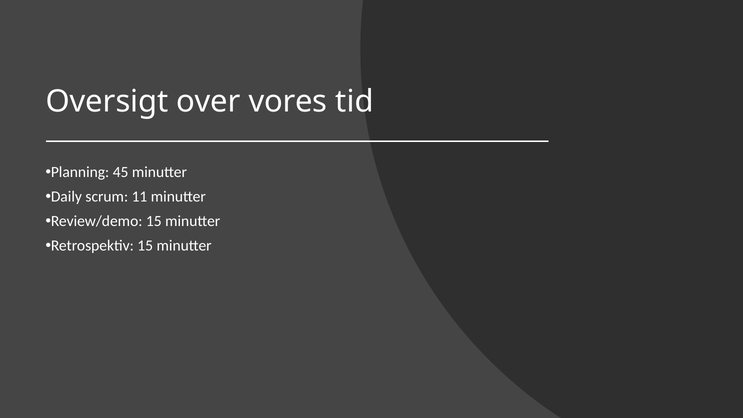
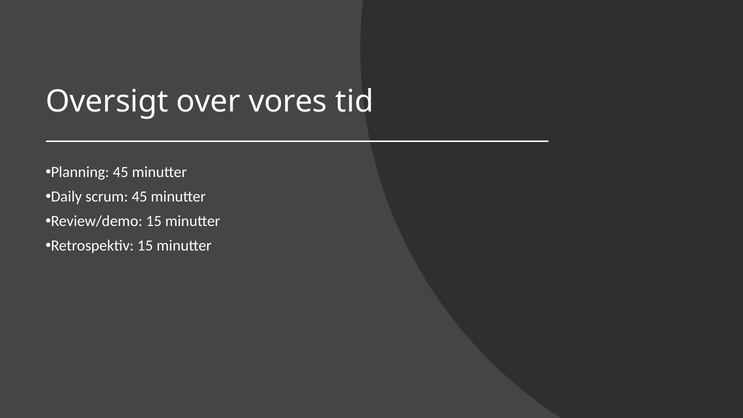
scrum 11: 11 -> 45 (139, 197)
